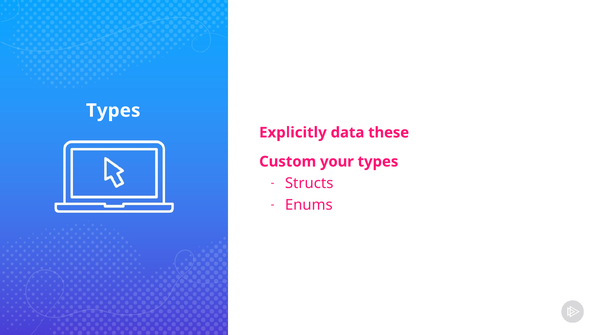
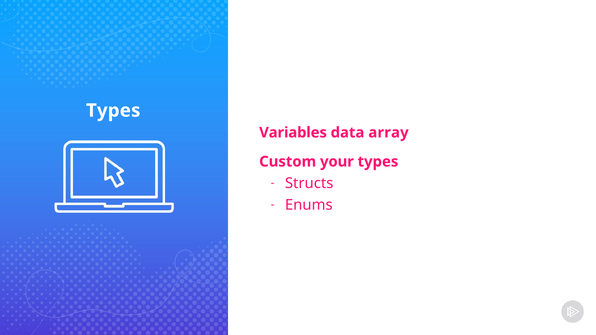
Explicitly: Explicitly -> Variables (293, 133)
these: these -> array (388, 133)
